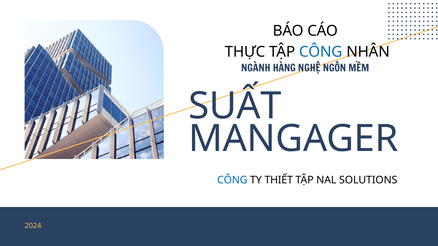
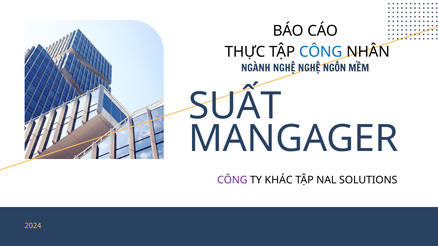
NGÀNH HÀNG: HÀNG -> NGHỆ (284, 68)
CÔNG colour: blue -> purple (232, 180)
THIẾT: THIẾT -> KHÁC (279, 180)
